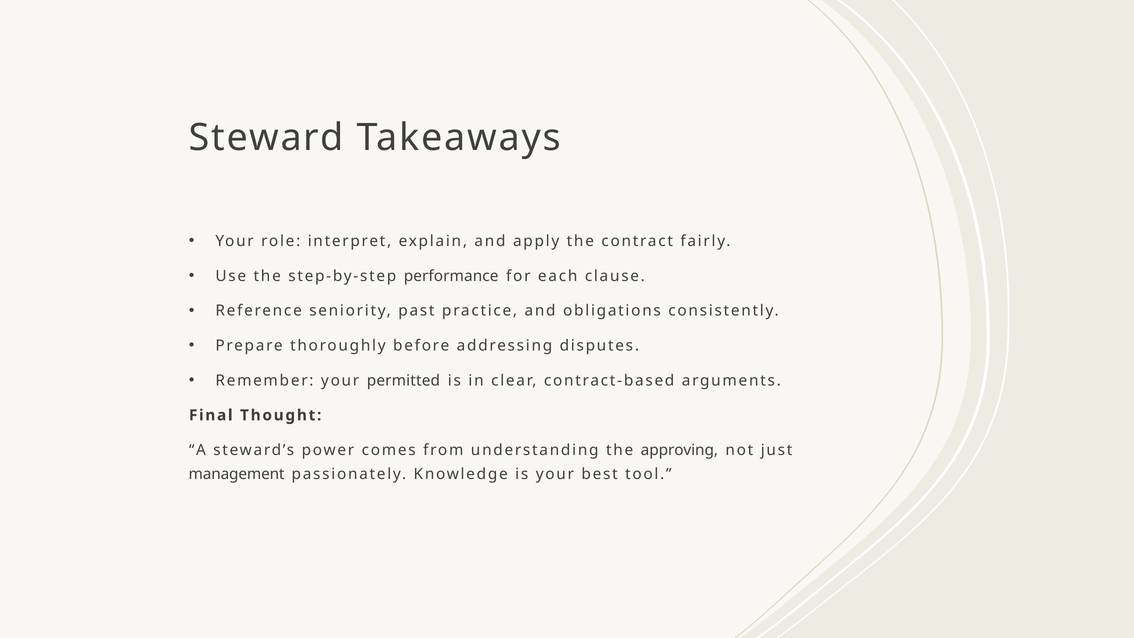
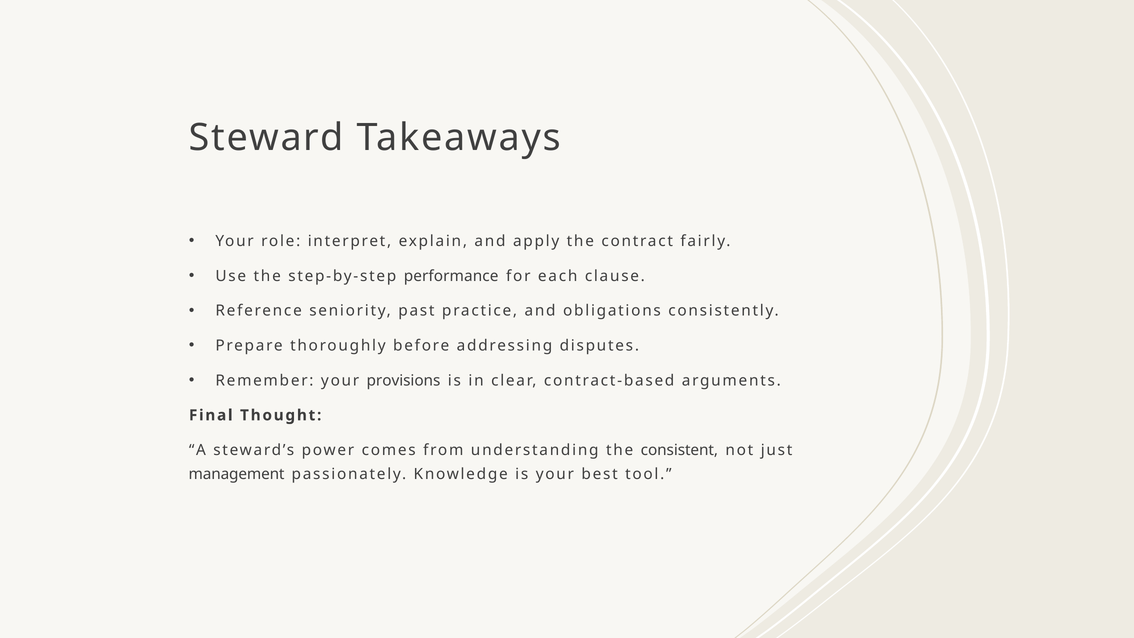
permitted: permitted -> provisions (404, 380)
approving: approving -> consistent (679, 450)
